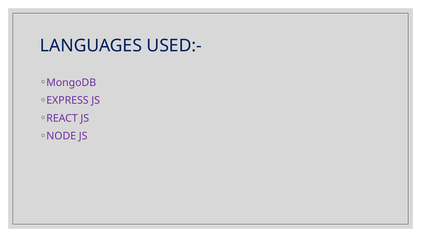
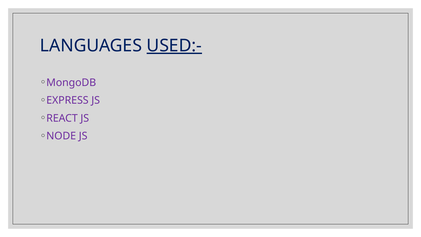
USED:- underline: none -> present (174, 46)
